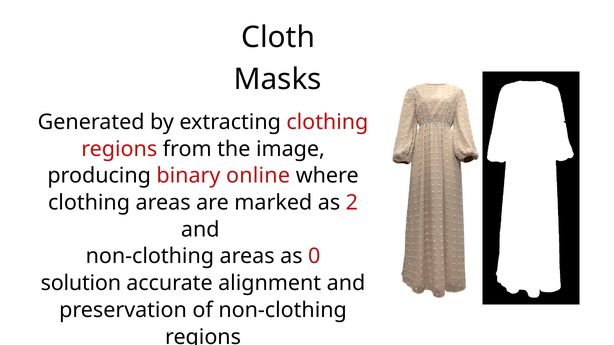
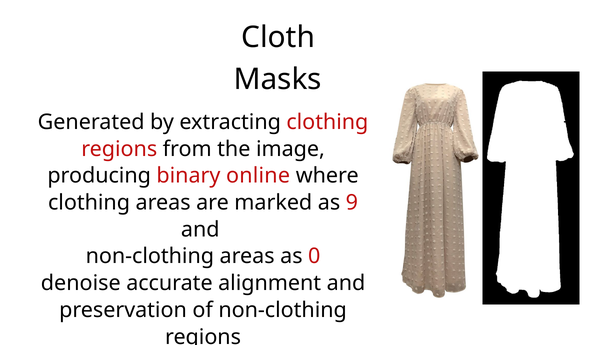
2: 2 -> 9 (352, 203)
solution: solution -> denoise (81, 284)
